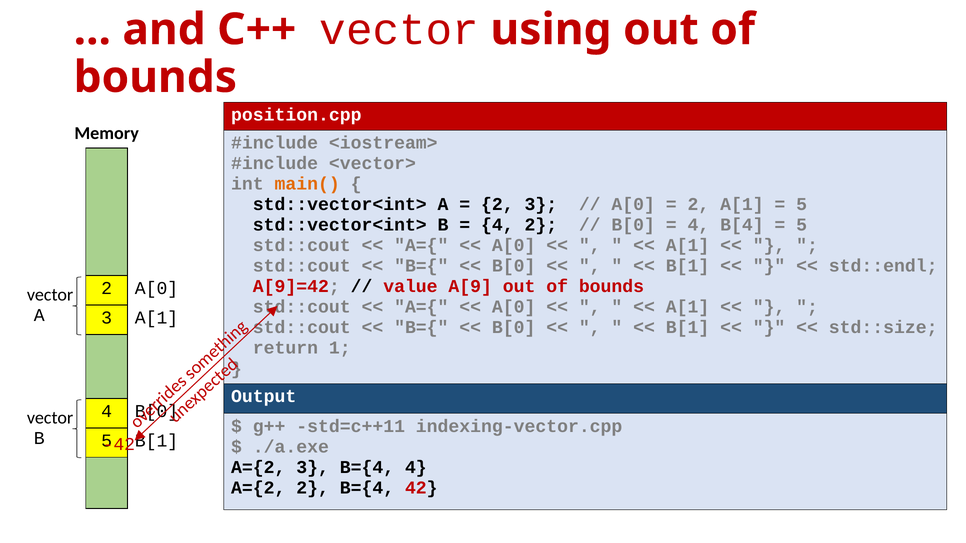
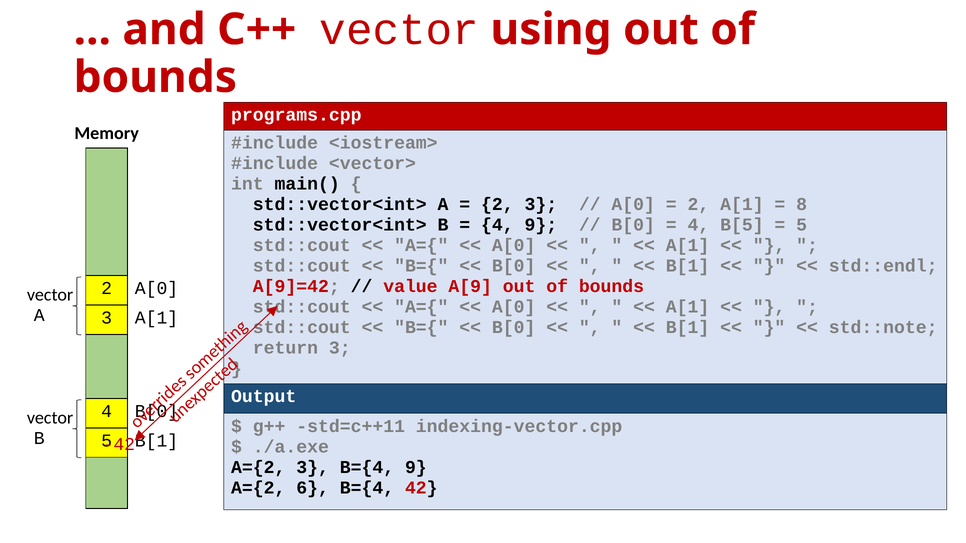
position.cpp: position.cpp -> programs.cpp (296, 115)
main( colour: orange -> black (307, 184)
5: 5 -> 8 (802, 204)
4 2: 2 -> 9 (541, 225)
B[4: B[4 -> B[5 (742, 225)
std::size: std::size -> std::note (883, 328)
return 1: 1 -> 3 (340, 348)
B={4 4: 4 -> 9 (416, 467)
A={2 2: 2 -> 6 (313, 488)
